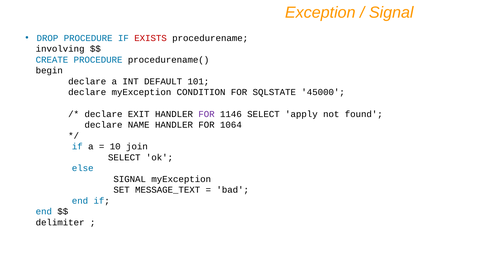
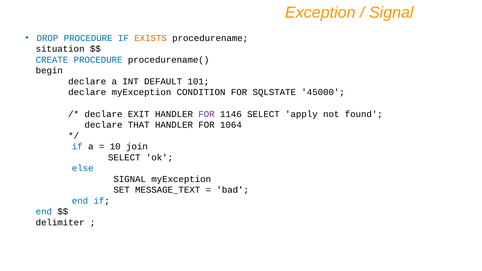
EXISTS colour: red -> orange (151, 38)
involving: involving -> situation (60, 49)
NAME: NAME -> THAT (139, 125)
